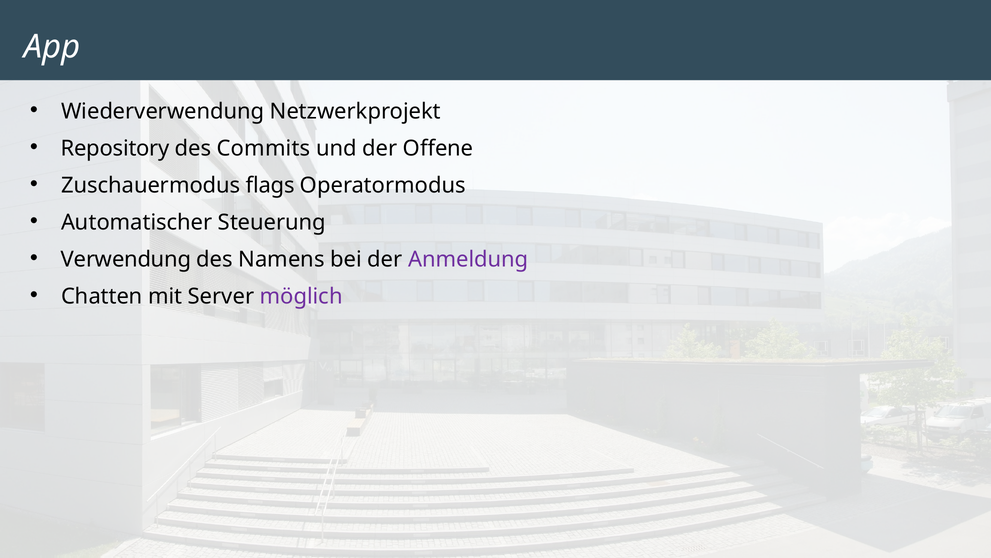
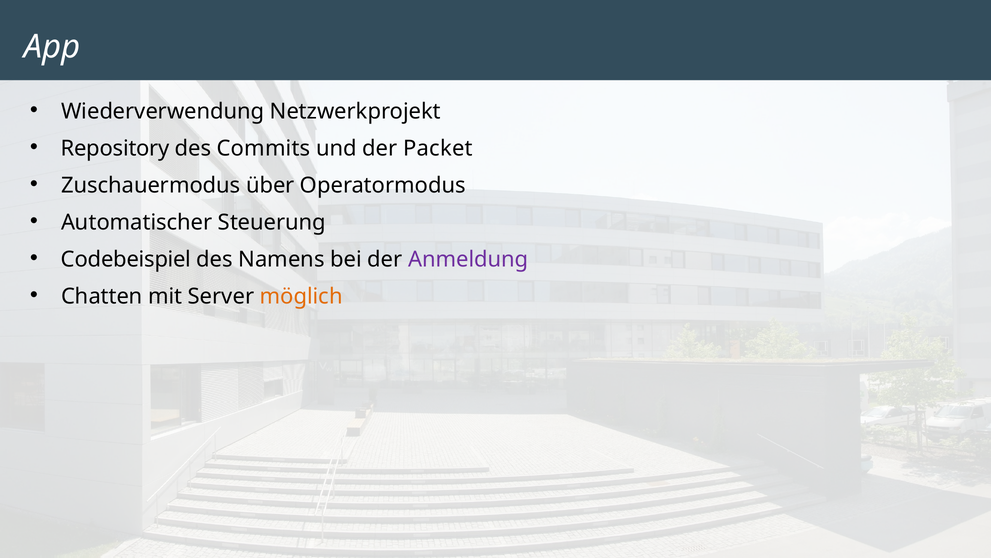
Offene: Offene -> Packet (438, 148)
flags: flags -> über (270, 185)
Verwendung: Verwendung -> Codebeispiel (126, 259)
möglich colour: purple -> orange (301, 296)
